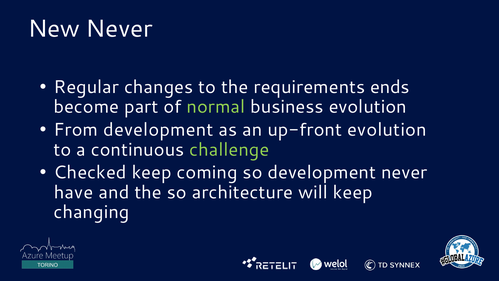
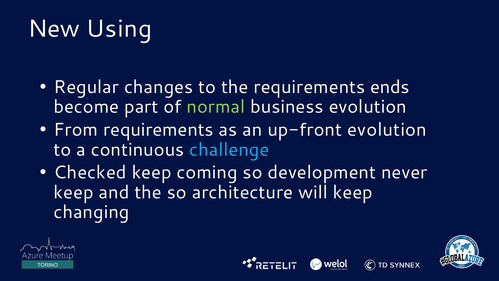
New Never: Never -> Using (119, 29)
From development: development -> requirements (158, 130)
challenge colour: light green -> light blue (229, 149)
have: have -> keep (74, 192)
